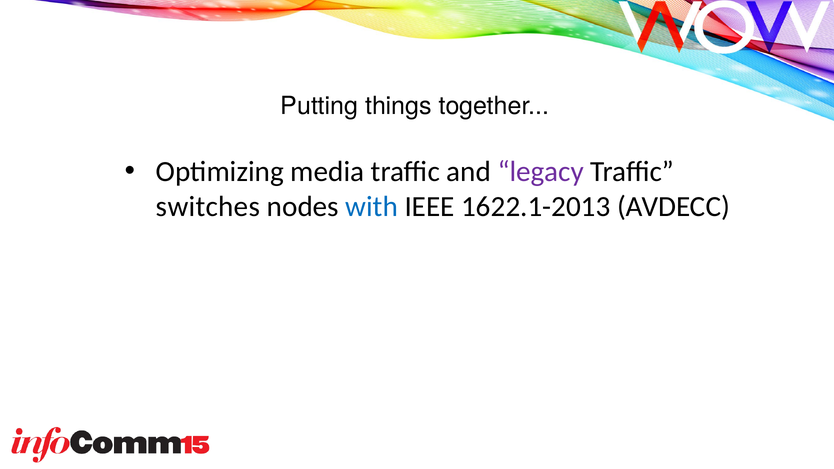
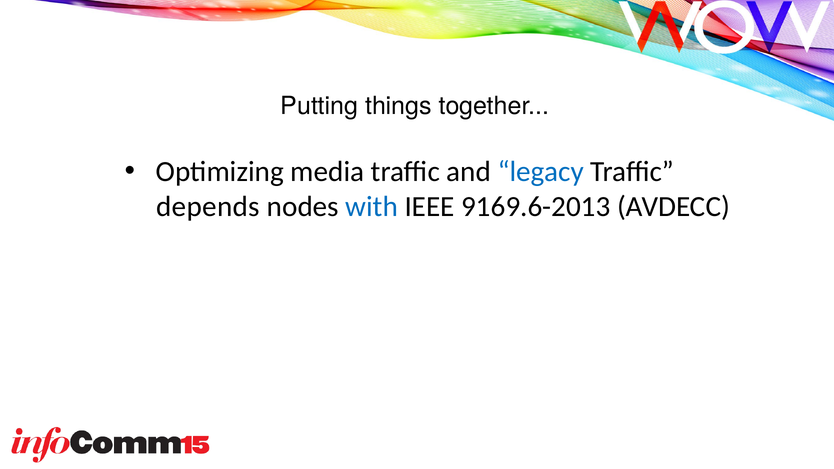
legacy colour: purple -> blue (541, 172)
switches: switches -> depends (208, 207)
1622.1-2013: 1622.1-2013 -> 9169.6-2013 (536, 207)
